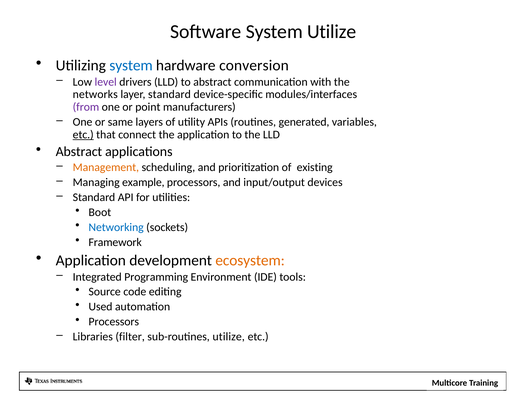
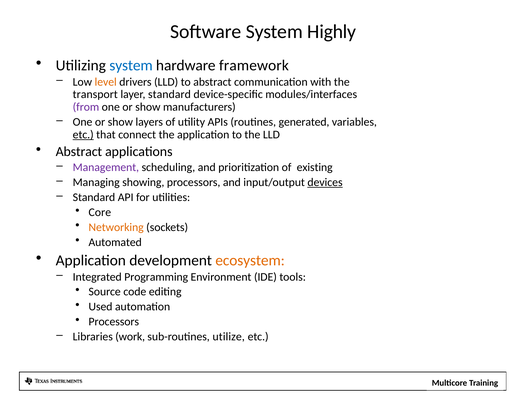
System Utilize: Utilize -> Highly (332, 32)
conversion: conversion -> framework (254, 66)
level colour: purple -> orange (106, 82)
networks: networks -> transport (95, 95)
point: point -> show (148, 107)
same: same -> show (120, 122)
Management colour: orange -> purple (106, 168)
example: example -> showing (143, 183)
devices underline: none -> present (325, 183)
Boot: Boot -> Core (100, 213)
Networking colour: blue -> orange (116, 228)
Framework: Framework -> Automated (115, 242)
filter: filter -> work (130, 337)
